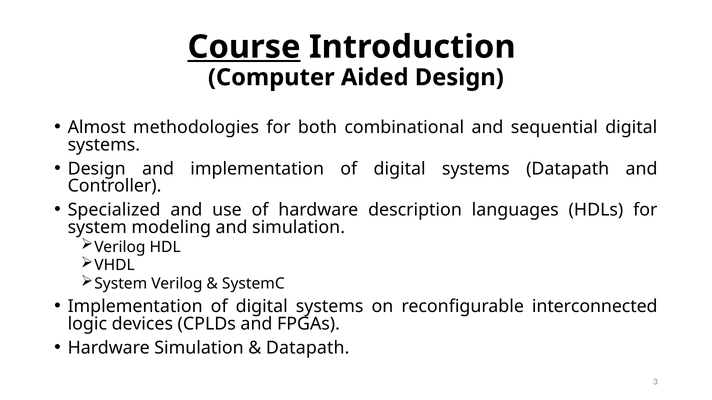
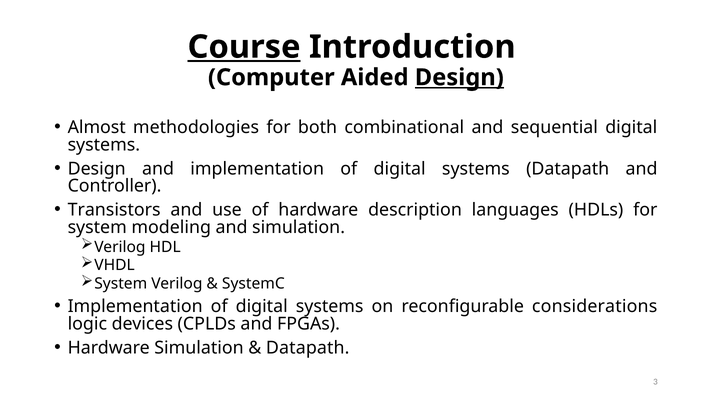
Design underline: none -> present (459, 78)
Specialized: Specialized -> Transistors (114, 210)
interconnected: interconnected -> considerations (595, 307)
